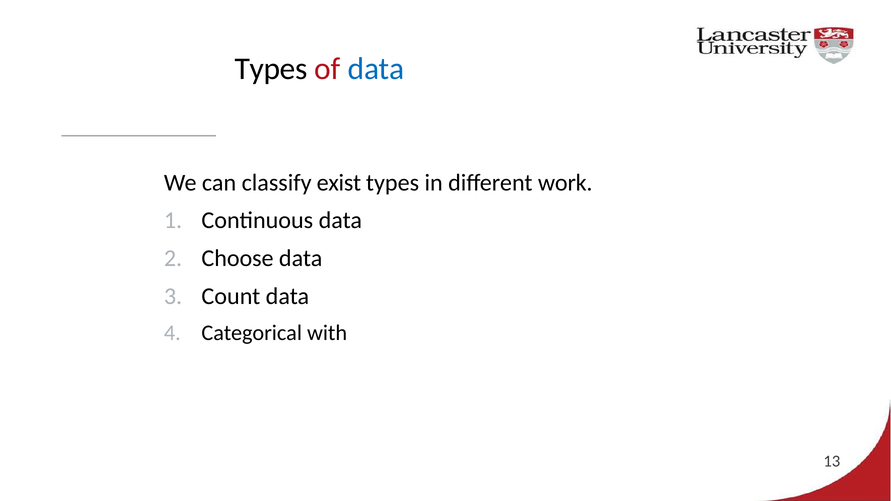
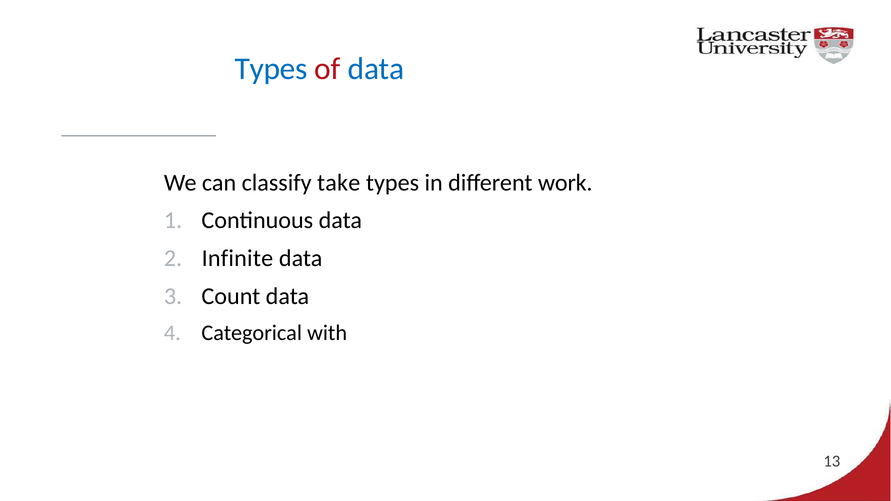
Types colour: black -> blue (271, 69)
exist: exist -> take (339, 183)
Choose: Choose -> Infinite (237, 258)
